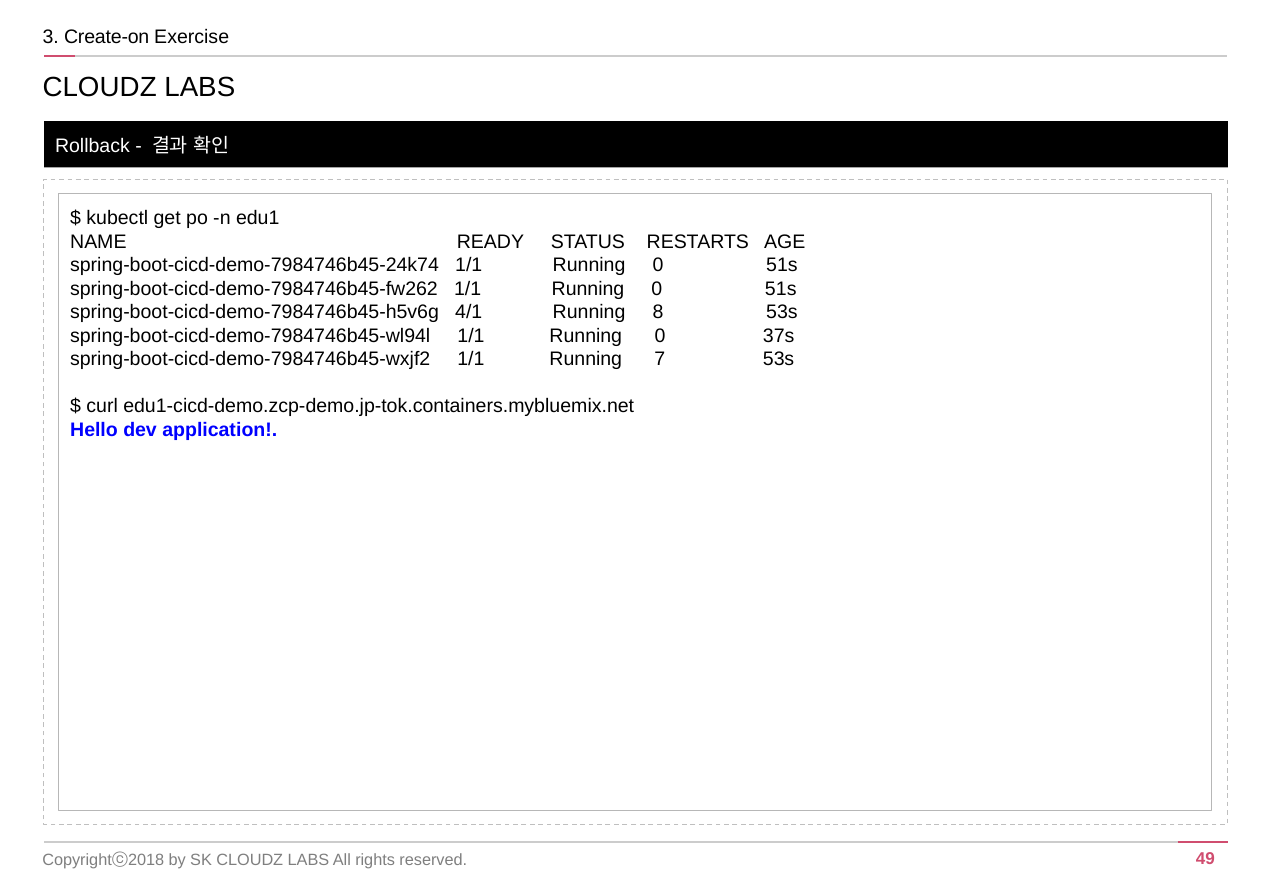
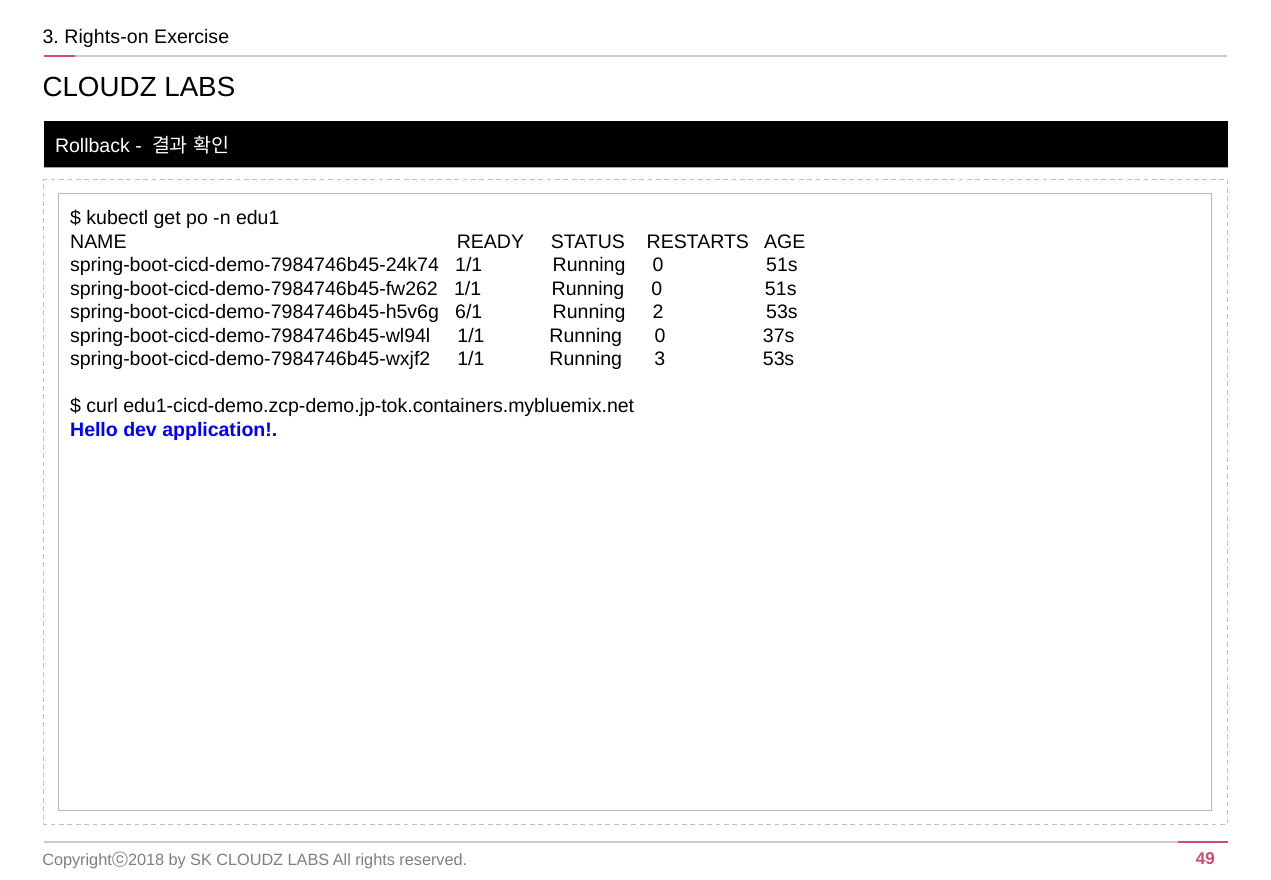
Create-on: Create-on -> Rights-on (107, 37)
4/1: 4/1 -> 6/1 (469, 312)
8: 8 -> 2 (658, 312)
Running 7: 7 -> 3 (660, 359)
